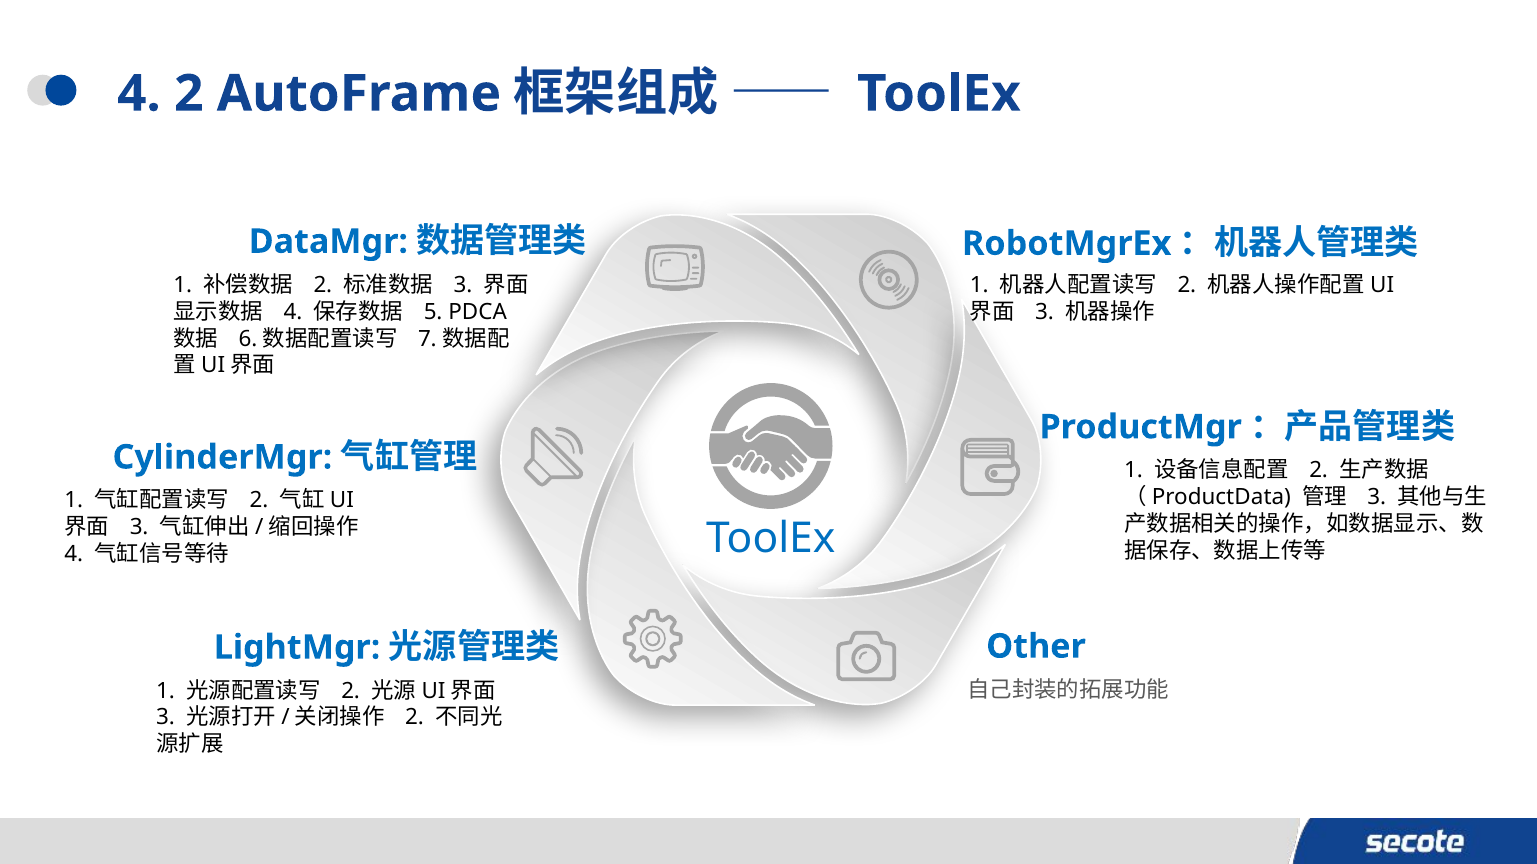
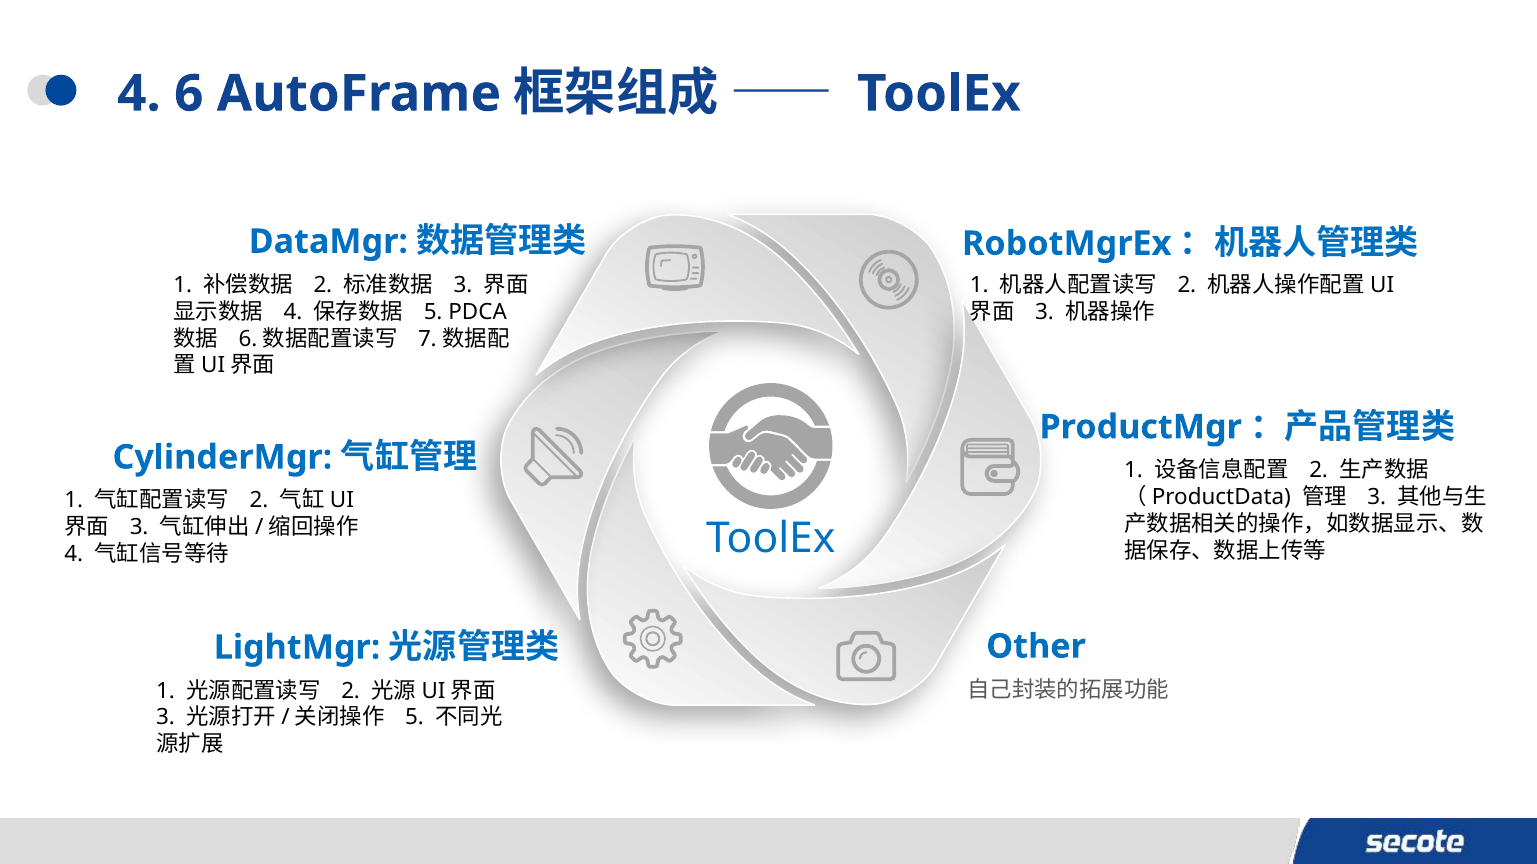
4 2: 2 -> 6 (189, 94)
2: 2 -> 5 (415, 718)
